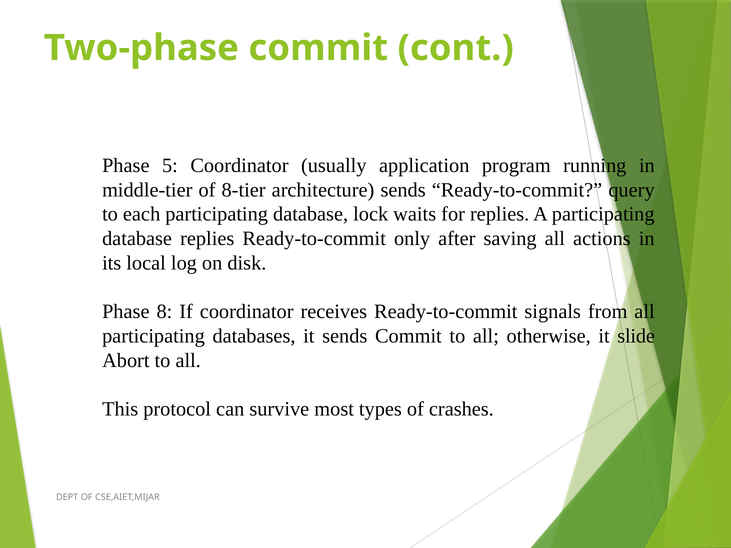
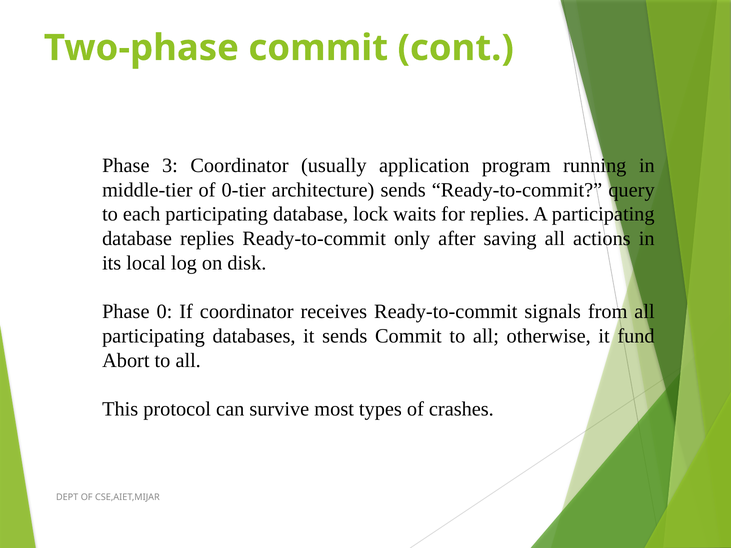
5: 5 -> 3 (170, 166)
8-tier: 8-tier -> 0-tier (244, 190)
8: 8 -> 0 (164, 312)
slide: slide -> fund (636, 336)
